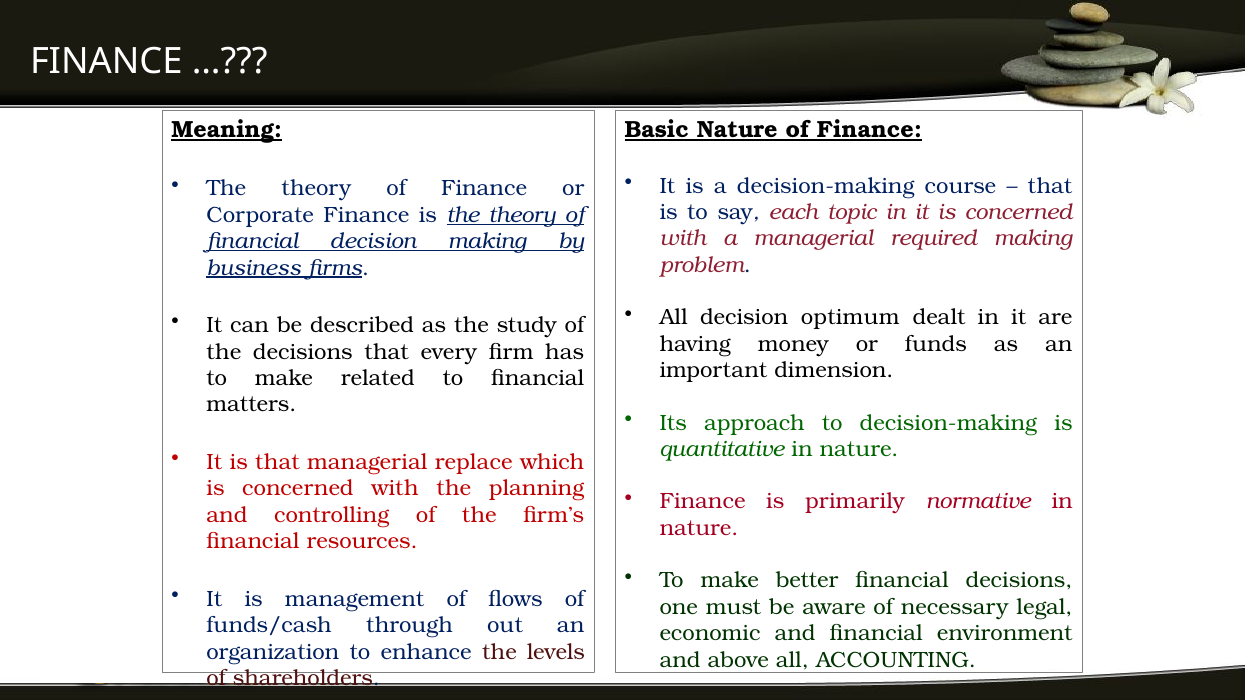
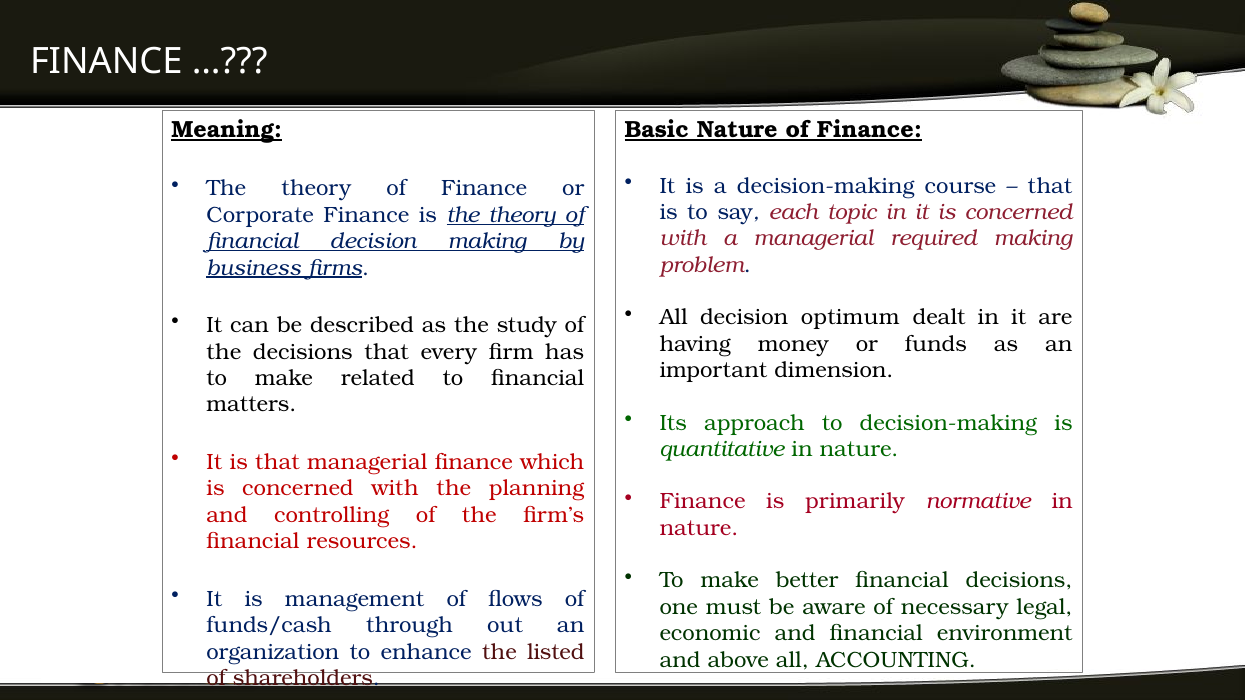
managerial replace: replace -> finance (474, 462)
levels: levels -> listed (556, 652)
